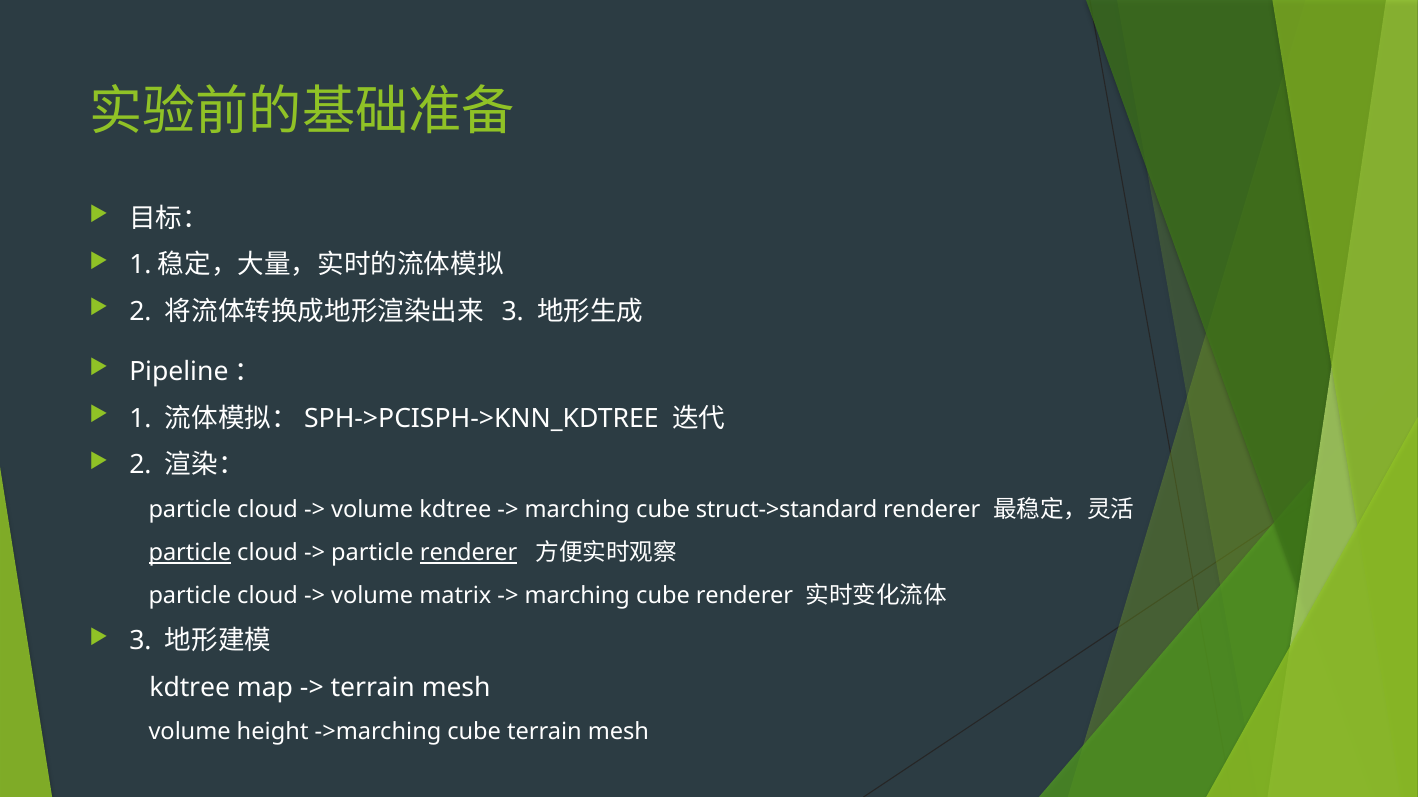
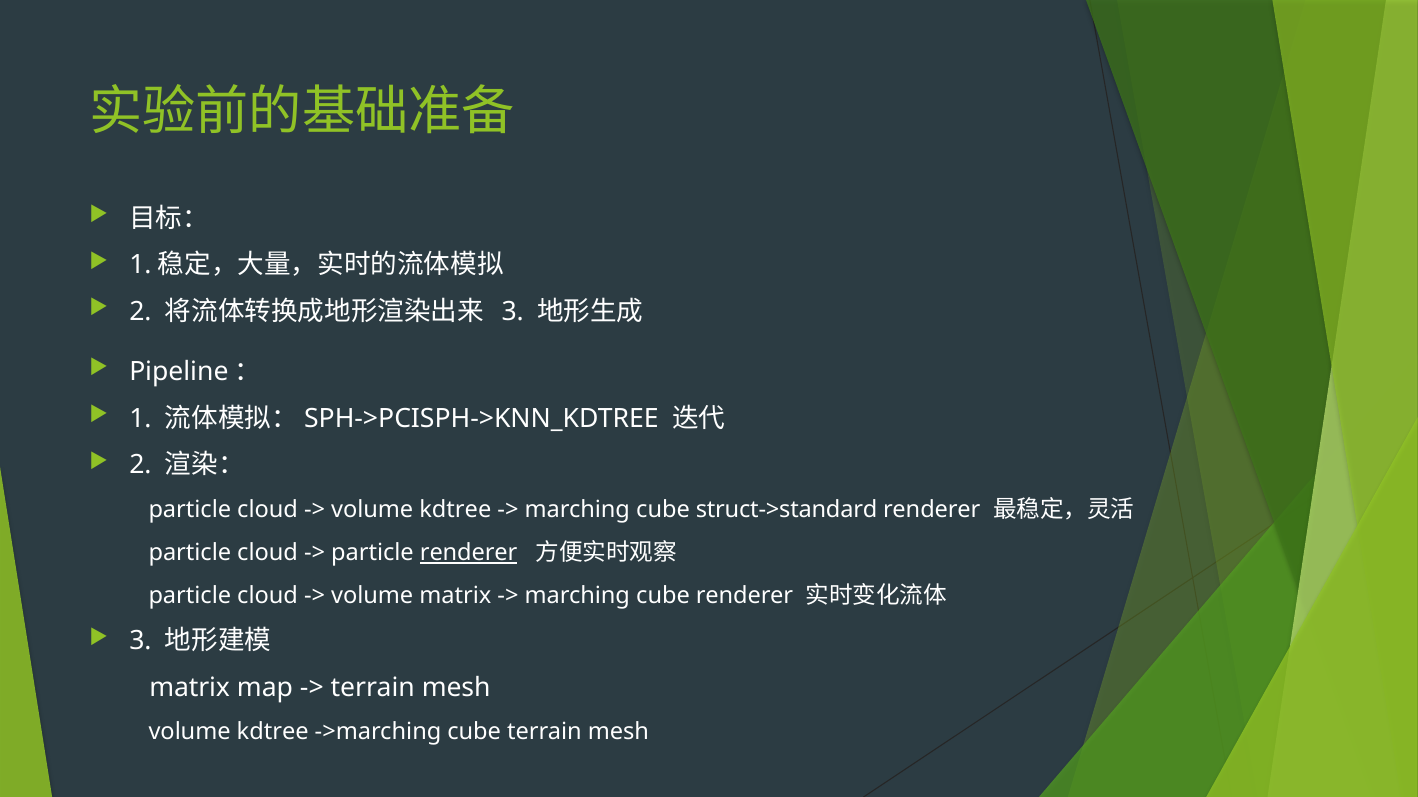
particle underline: present -> none (190, 553)
kdtree: kdtree -> matrix (190, 688)
height: height -> kdtree (273, 733)
